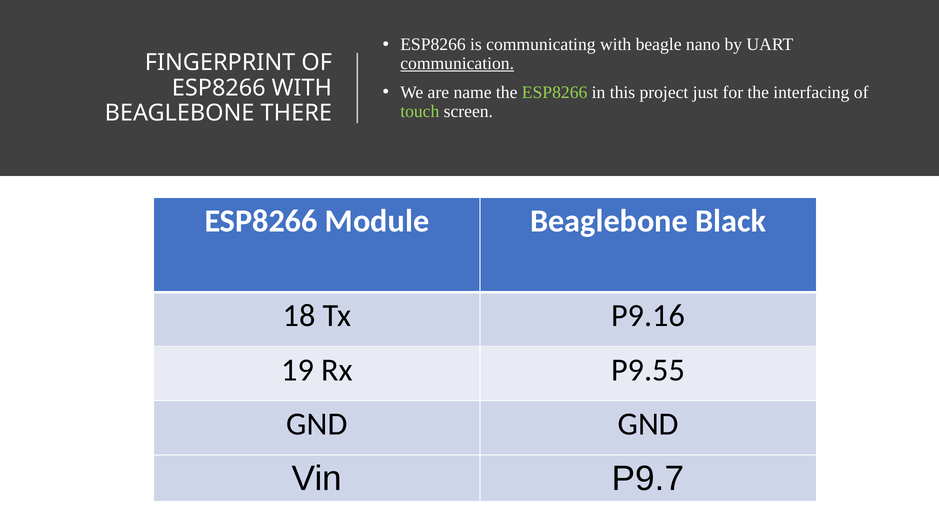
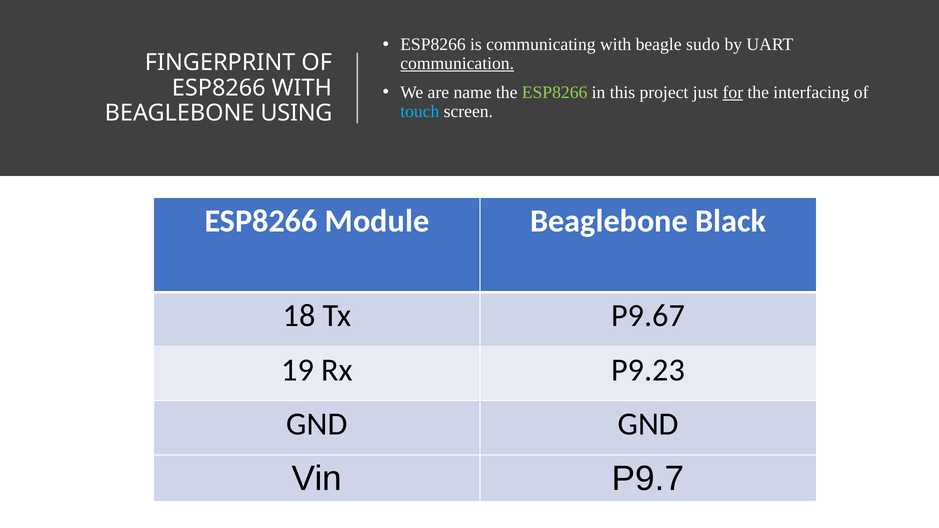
nano: nano -> sudo (703, 45)
for underline: none -> present (733, 92)
touch colour: light green -> light blue (420, 111)
THERE: THERE -> USING (296, 113)
P9.16: P9.16 -> P9.67 (648, 316)
P9.55: P9.55 -> P9.23 (648, 370)
